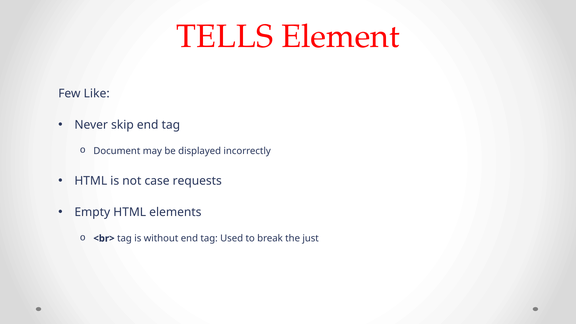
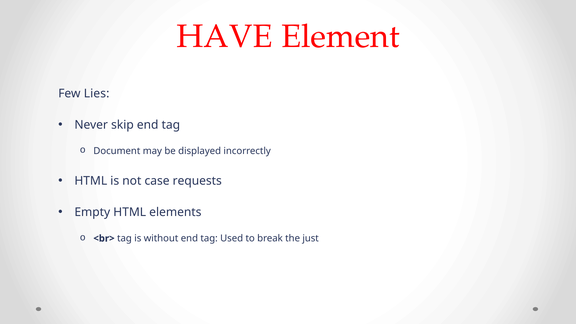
TELLS: TELLS -> HAVE (225, 36)
Like: Like -> Lies (97, 94)
